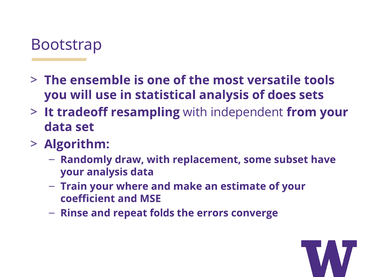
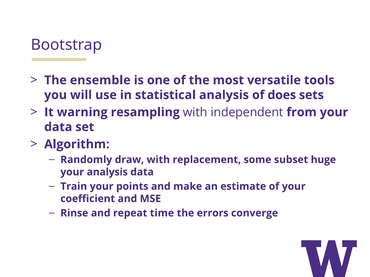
tradeoff: tradeoff -> warning (82, 112)
have: have -> huge (323, 160)
where: where -> points (132, 187)
folds: folds -> time (162, 213)
